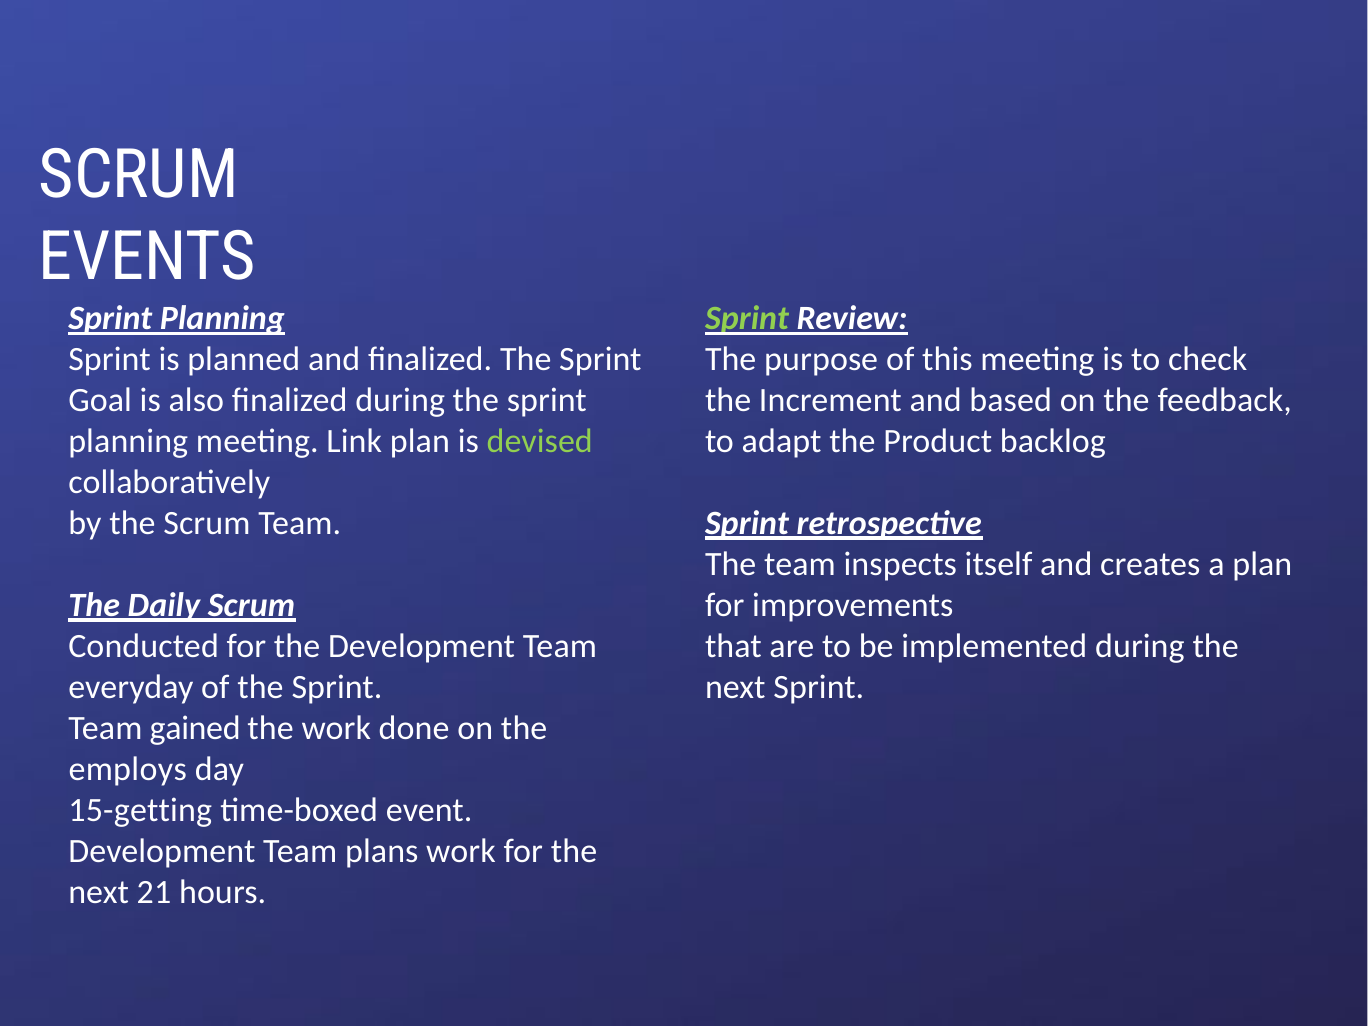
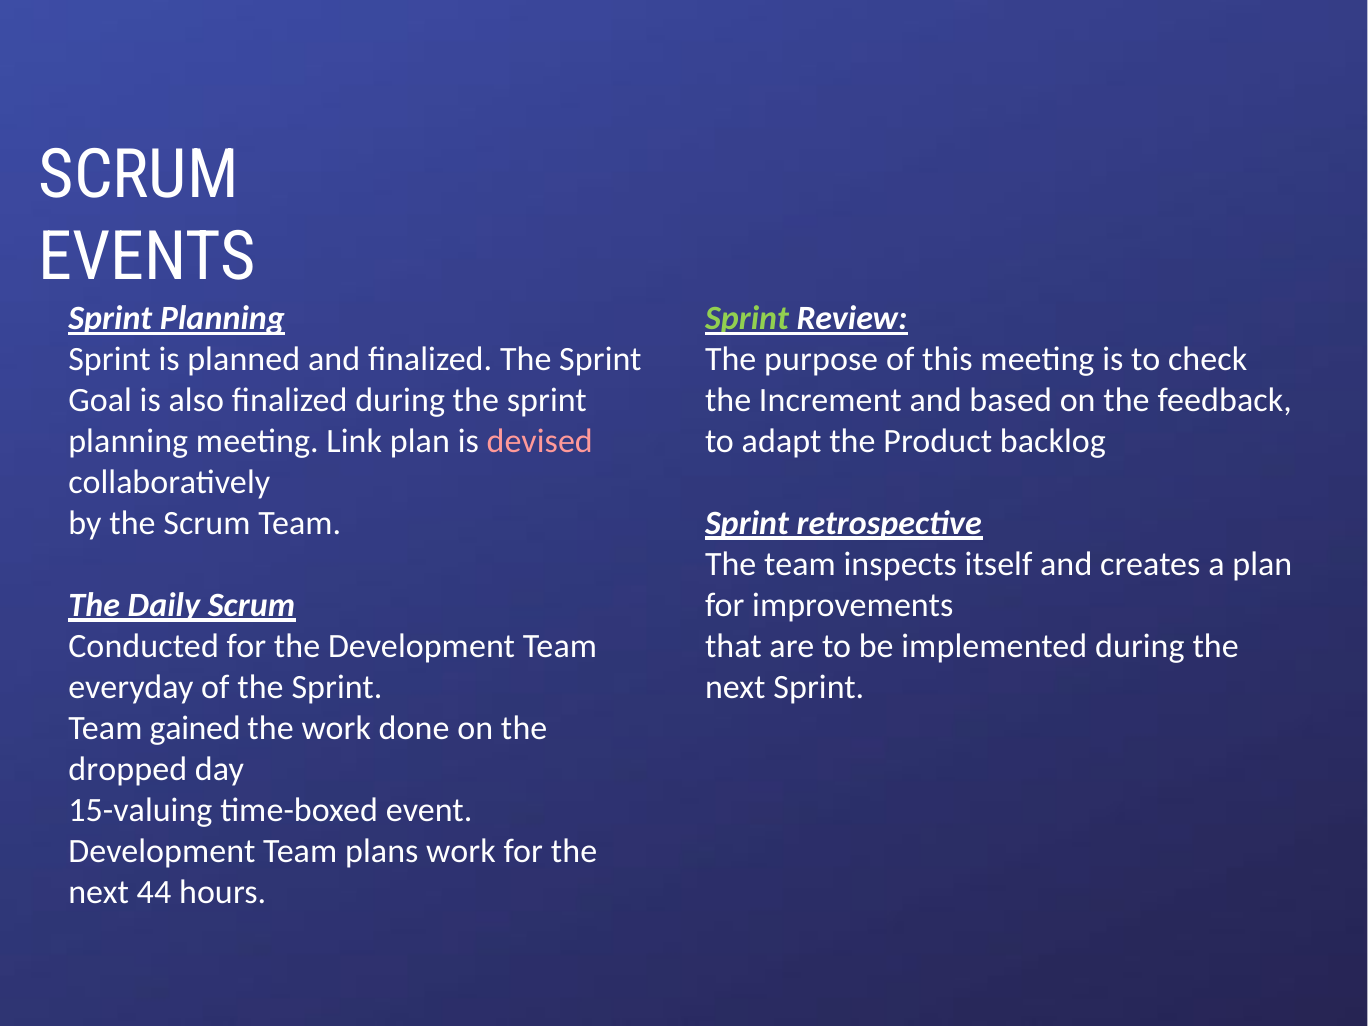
devised colour: light green -> pink (540, 441)
employs: employs -> dropped (128, 769)
15-getting: 15-getting -> 15-valuing (140, 810)
21: 21 -> 44 (154, 892)
